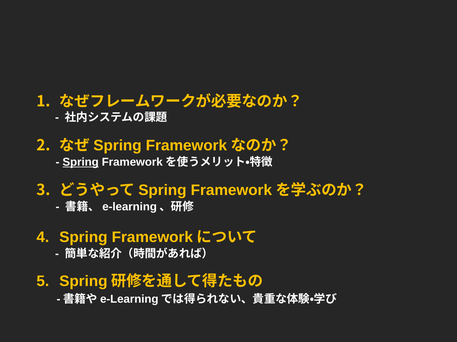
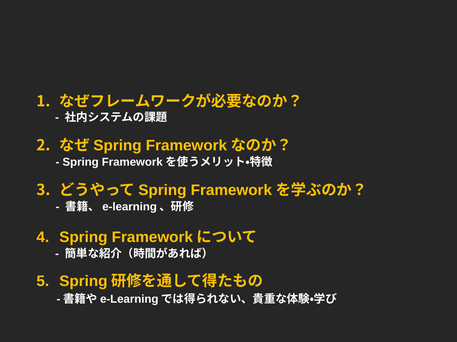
Spring underline: present -> none (81, 162)
